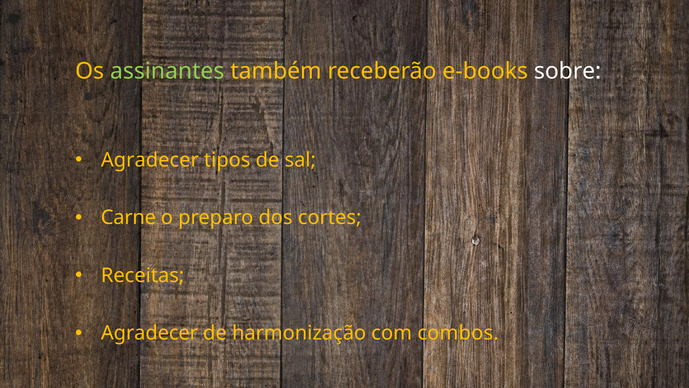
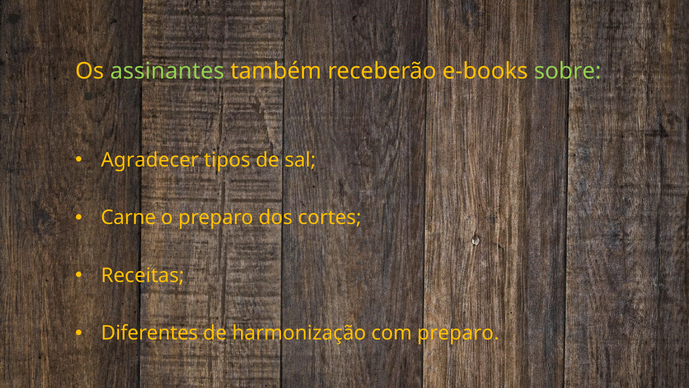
sobre colour: white -> light green (568, 71)
Agradecer: Agradecer -> Diferentes (150, 333)
com combos: combos -> preparo (458, 333)
